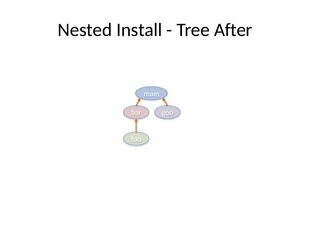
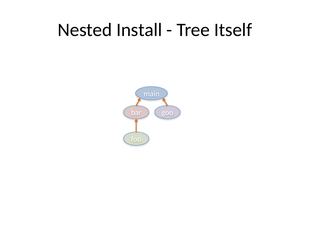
After: After -> Itself (233, 30)
